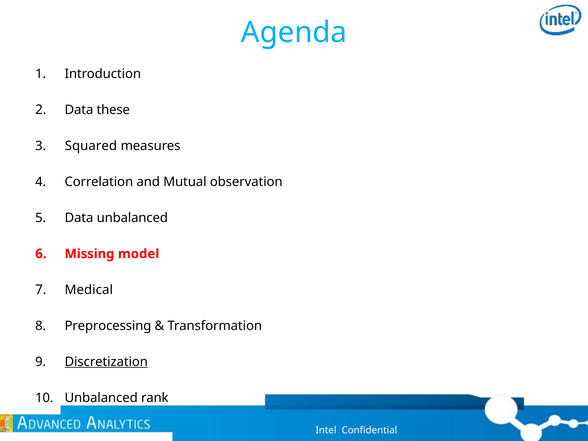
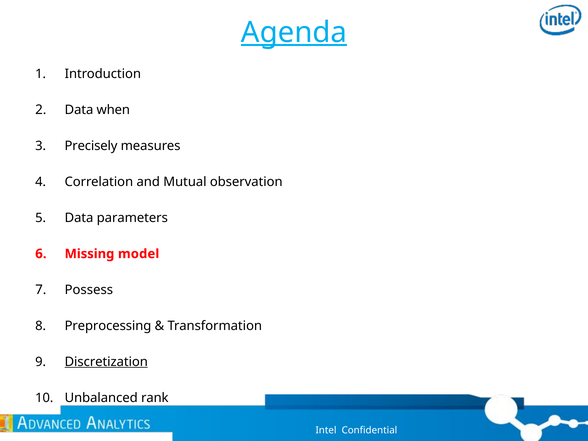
Agenda underline: none -> present (294, 32)
these: these -> when (113, 110)
Squared: Squared -> Precisely (91, 146)
Data unbalanced: unbalanced -> parameters (132, 218)
Medical: Medical -> Possess (89, 290)
